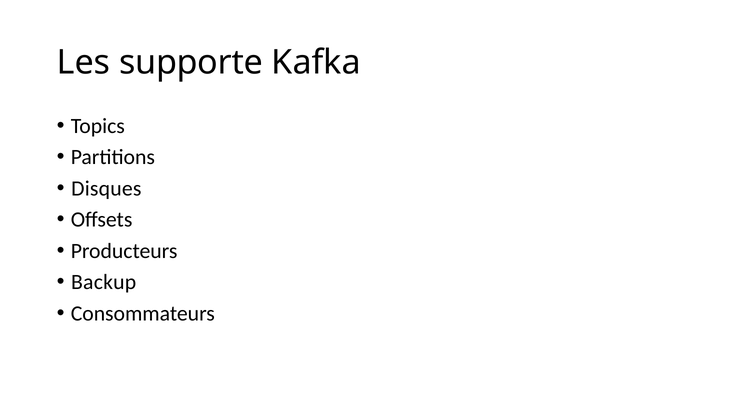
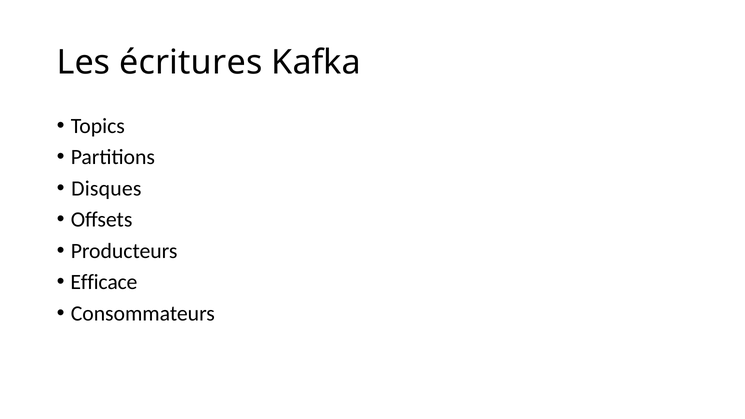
supporte: supporte -> écritures (191, 63)
Backup: Backup -> Efficace (104, 282)
